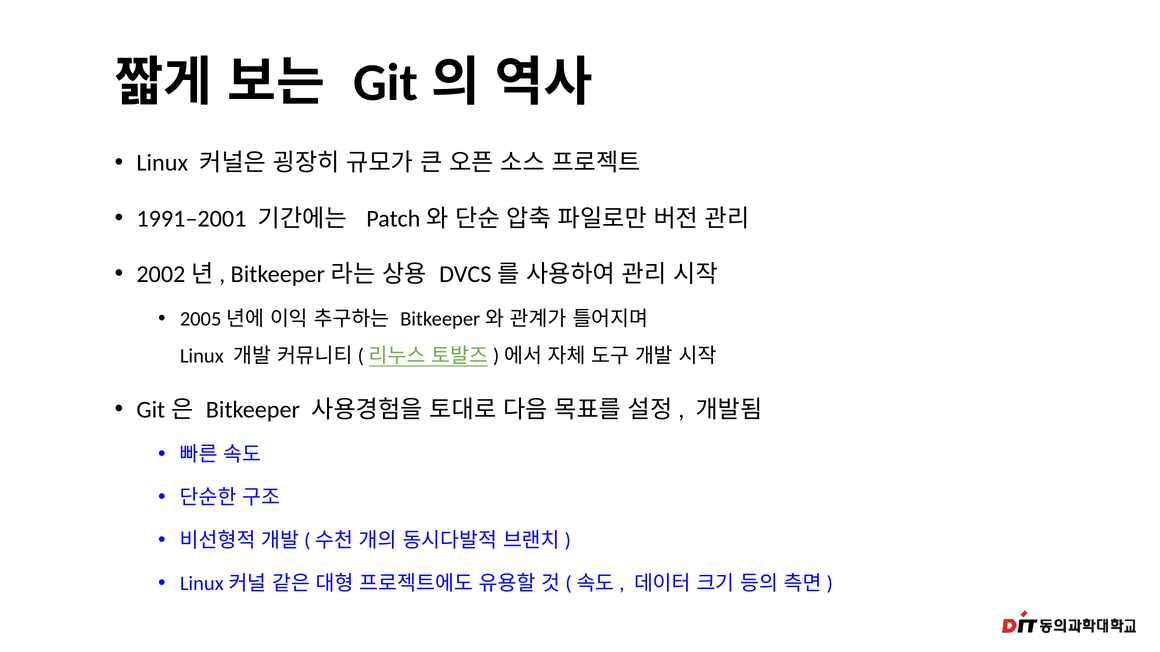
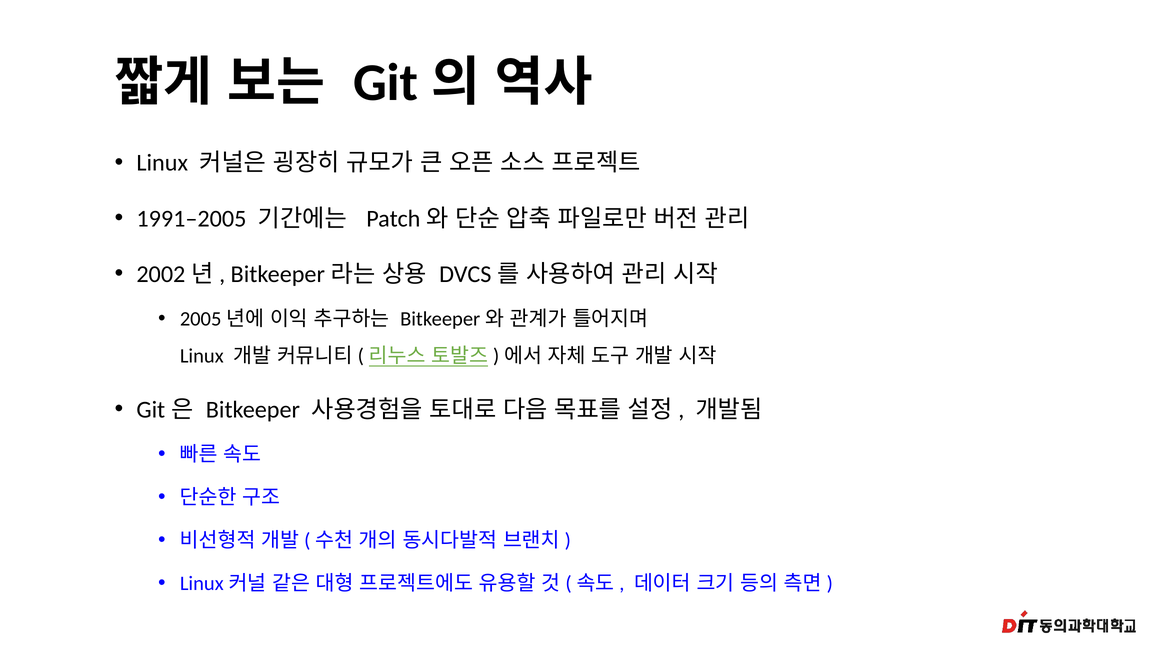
1991–2001: 1991–2001 -> 1991–2005 (191, 219)
